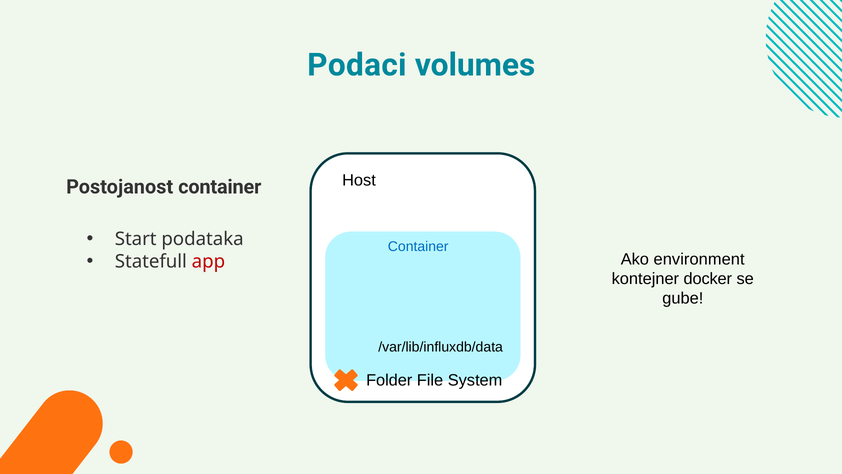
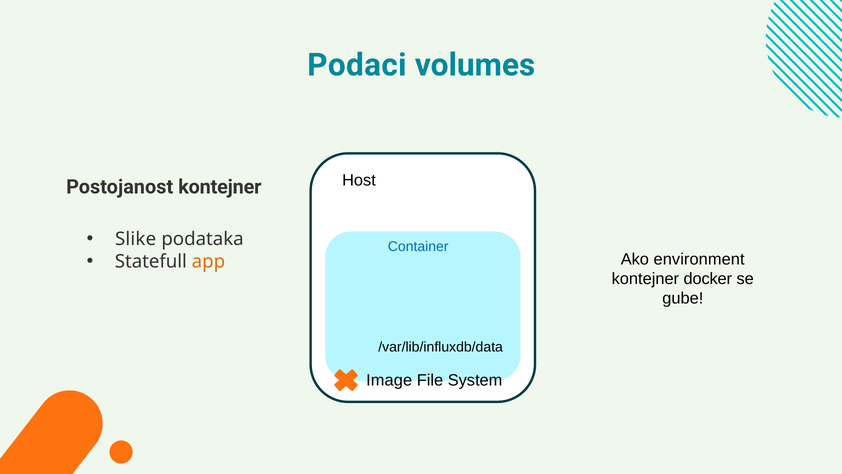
Postojanost container: container -> kontejner (220, 187)
Start: Start -> Slike (136, 239)
app colour: red -> orange (208, 261)
Folder: Folder -> Image (389, 380)
